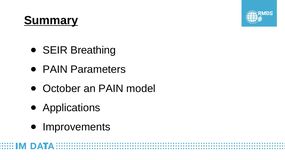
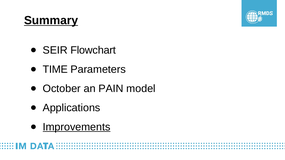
Breathing: Breathing -> Flowchart (93, 50)
PAIN: PAIN -> TIME (55, 69)
Improvements underline: none -> present (77, 127)
